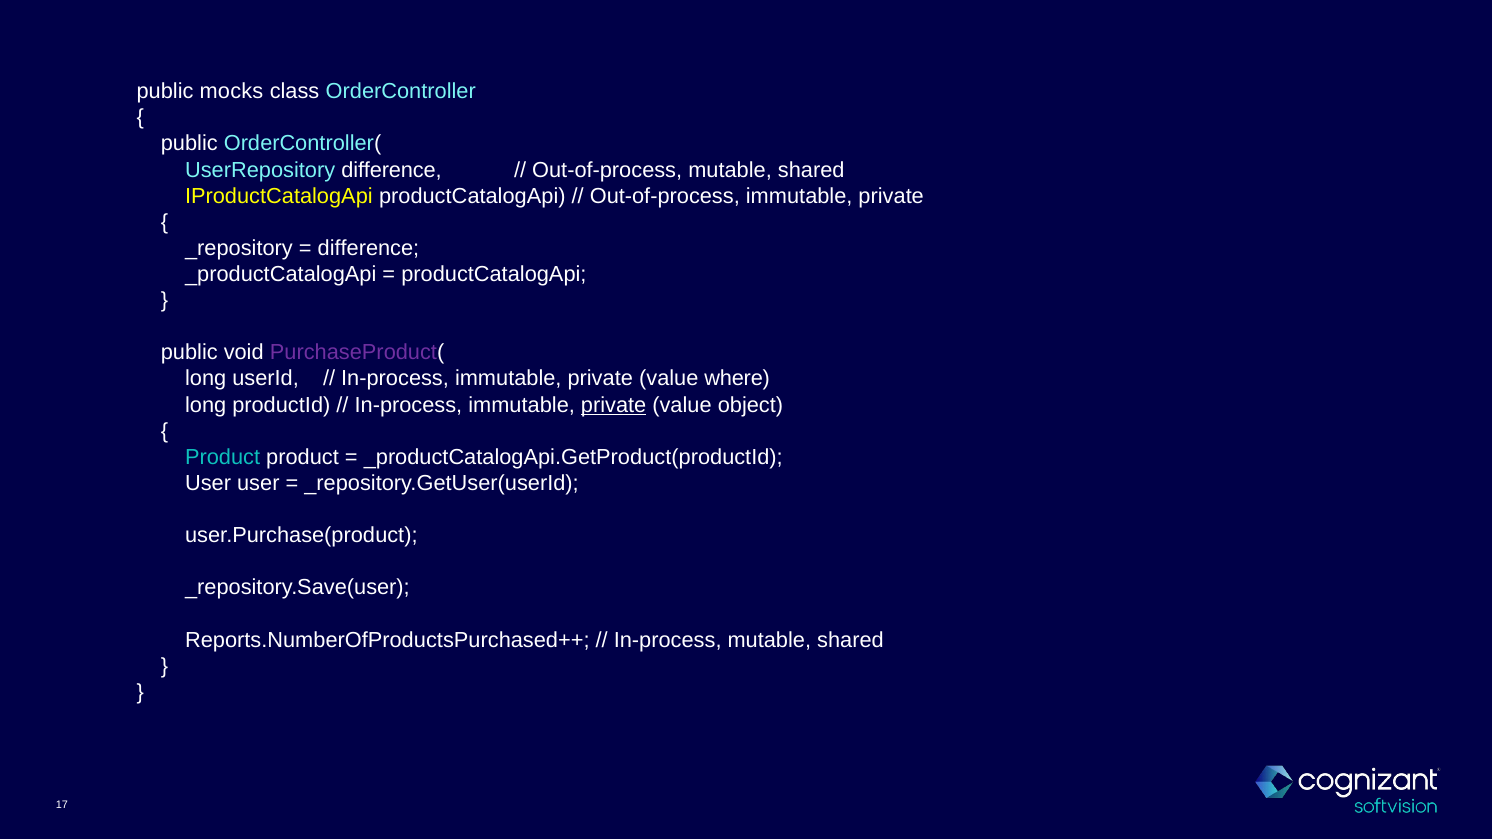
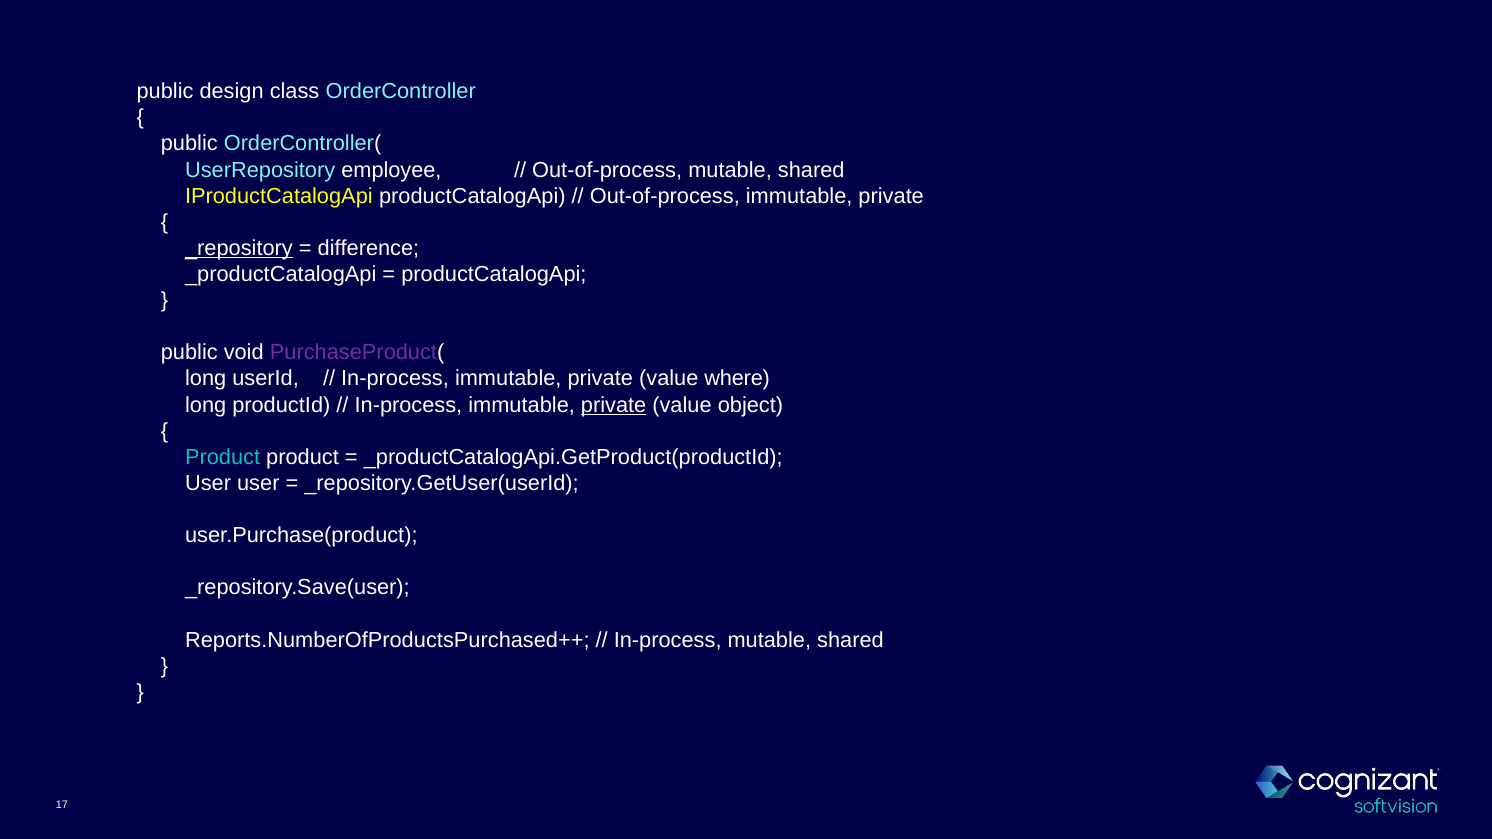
mocks: mocks -> design (232, 92)
UserRepository difference: difference -> employee (391, 170)
_repository underline: none -> present (239, 248)
